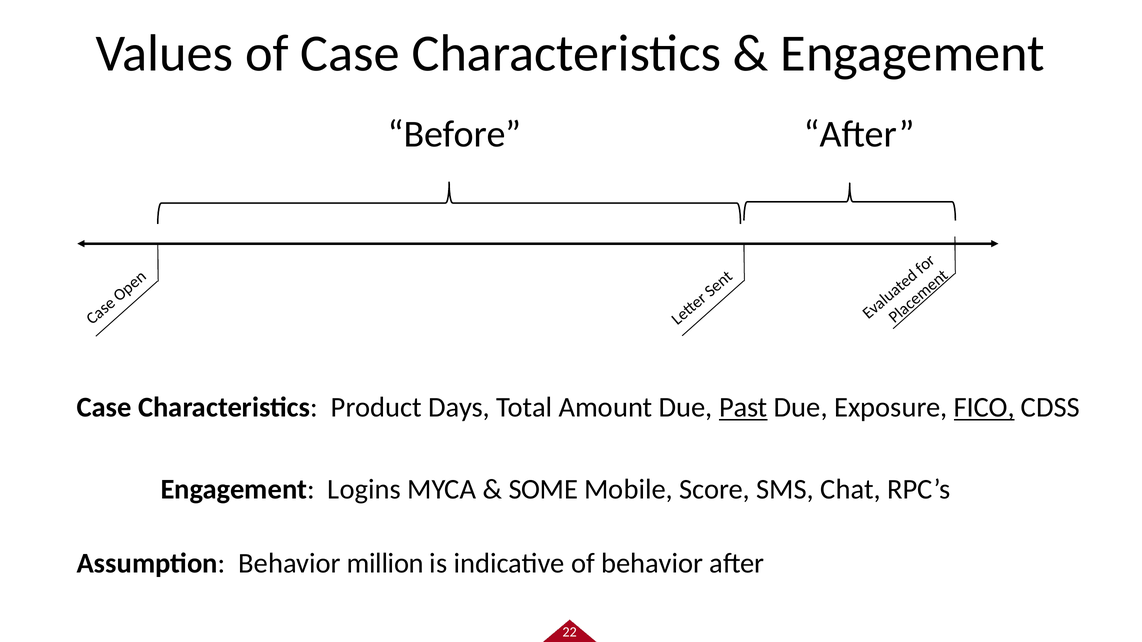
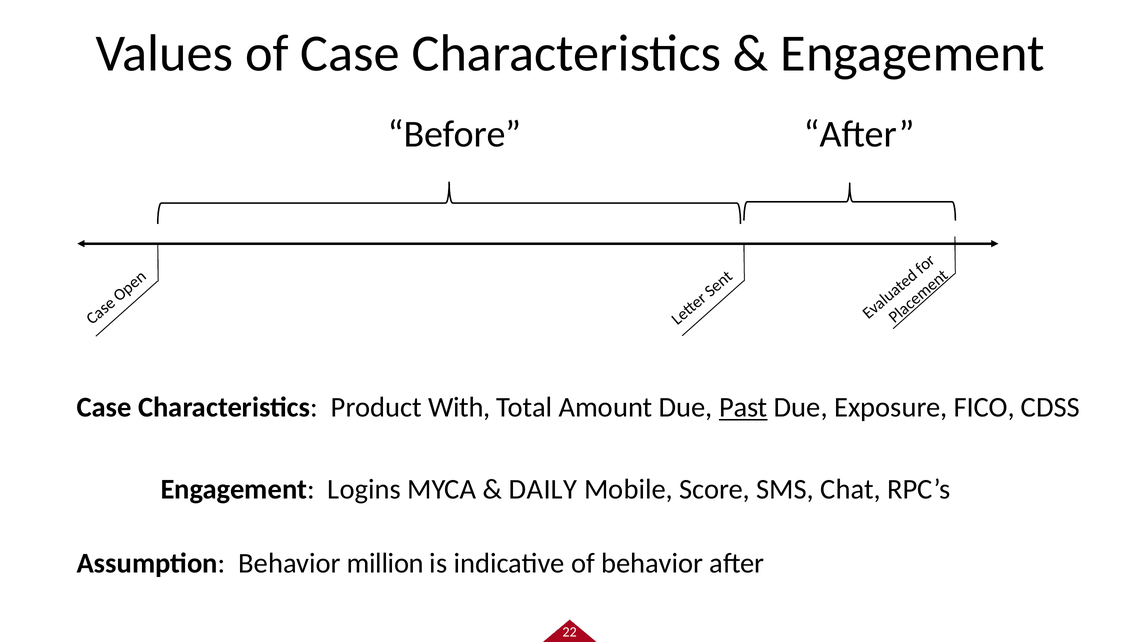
Days: Days -> With (459, 408)
FICO underline: present -> none (984, 408)
SOME: SOME -> DAILY (543, 490)
